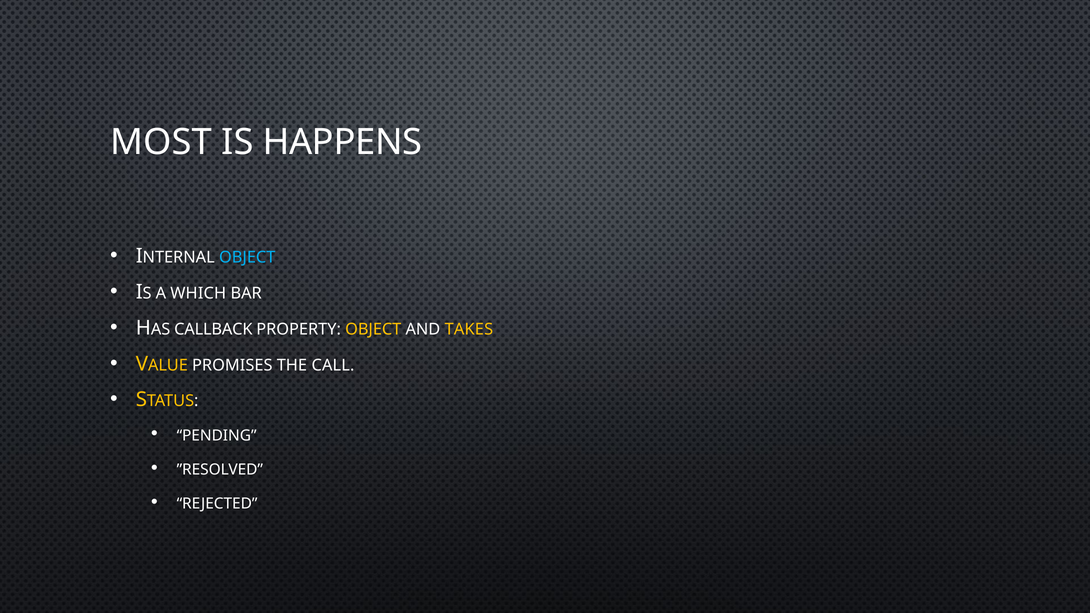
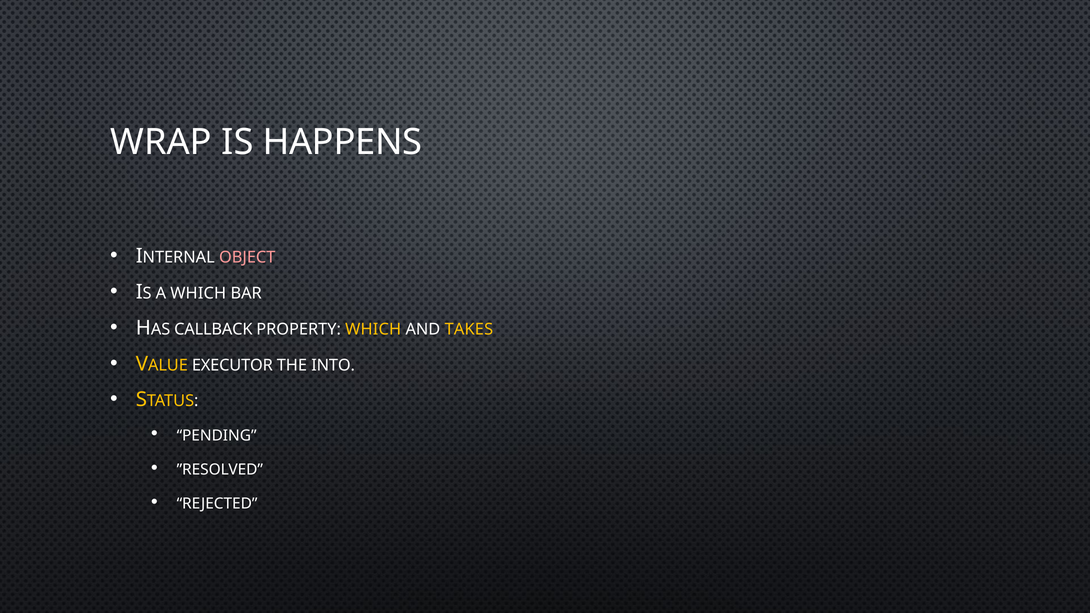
MOST: MOST -> WRAP (161, 142)
OBJECT colour: light blue -> pink (247, 258)
PROPERTY OBJECT: OBJECT -> WHICH (373, 329)
PROMISES: PROMISES -> EXECUTOR (232, 365)
CALL: CALL -> INTO (333, 365)
